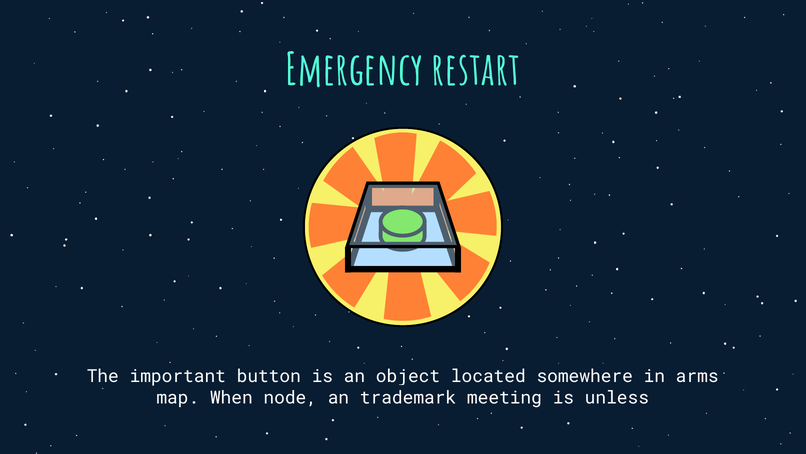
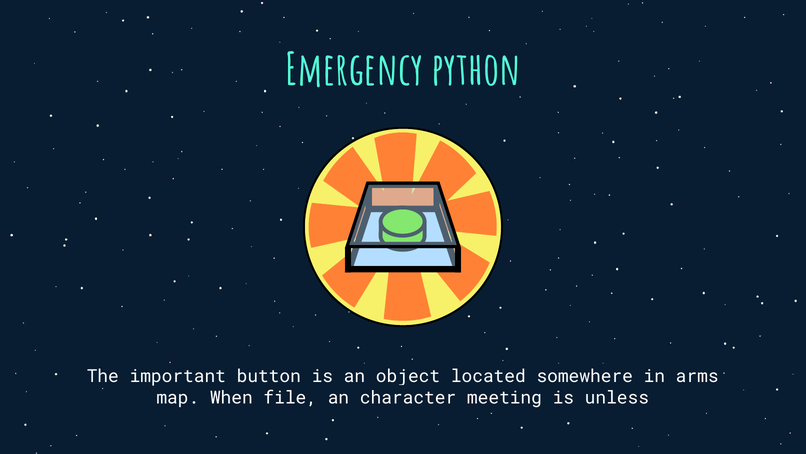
restart: restart -> python (476, 70)
node: node -> file (290, 397)
trademark: trademark -> character (408, 397)
